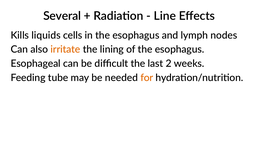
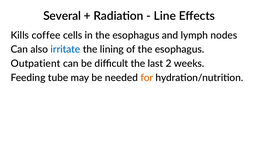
liquids: liquids -> coffee (46, 35)
irritate colour: orange -> blue (65, 49)
Esophageal: Esophageal -> Outpatient (36, 63)
